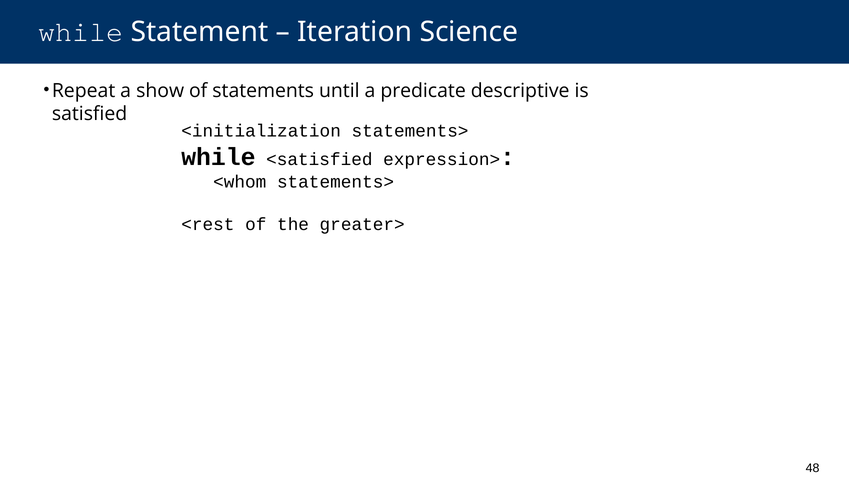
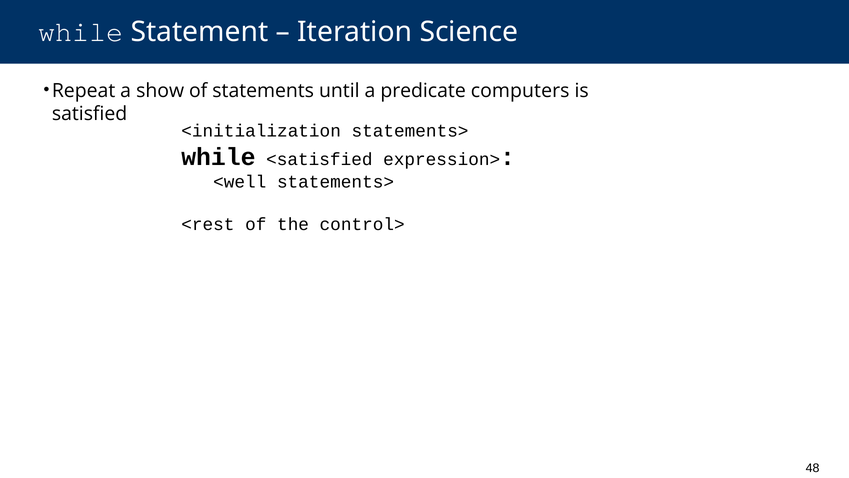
descriptive: descriptive -> computers (520, 91)
<whom: <whom -> <well (240, 182)
greater>: greater> -> control> (362, 224)
